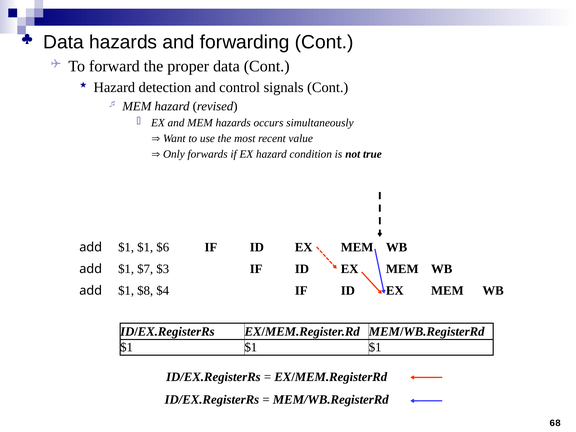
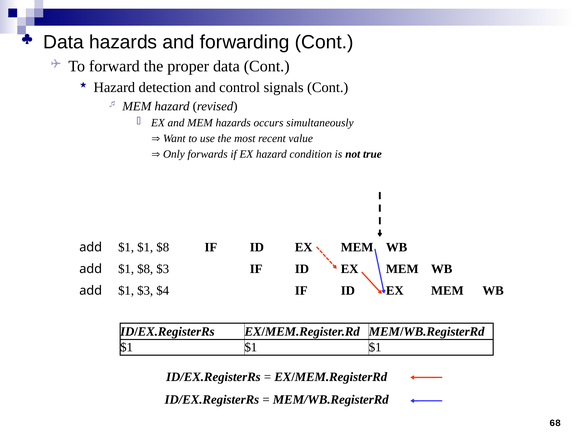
$1 $1 $6: $6 -> $8 (163, 247)
add $1 $7: $7 -> $8 (145, 269)
$1 $8: $8 -> $3 (145, 291)
